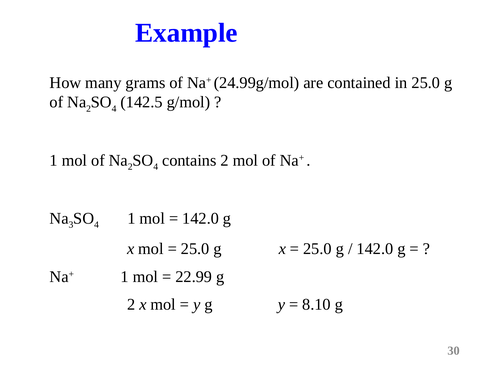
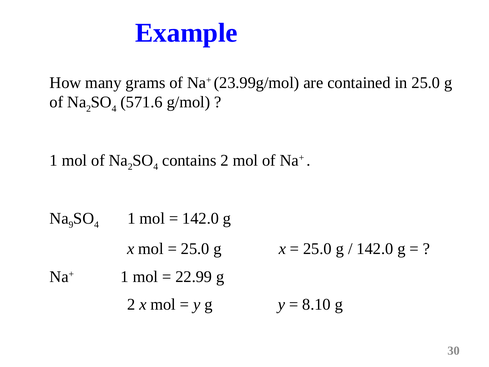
24.99g/mol: 24.99g/mol -> 23.99g/mol (257, 83)
142.5: 142.5 -> 571.6 (142, 102)
3: 3 -> 9 (71, 225)
